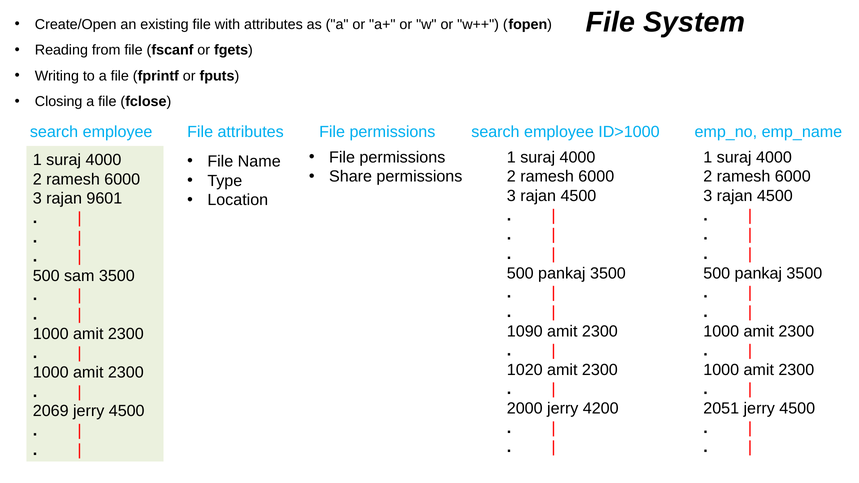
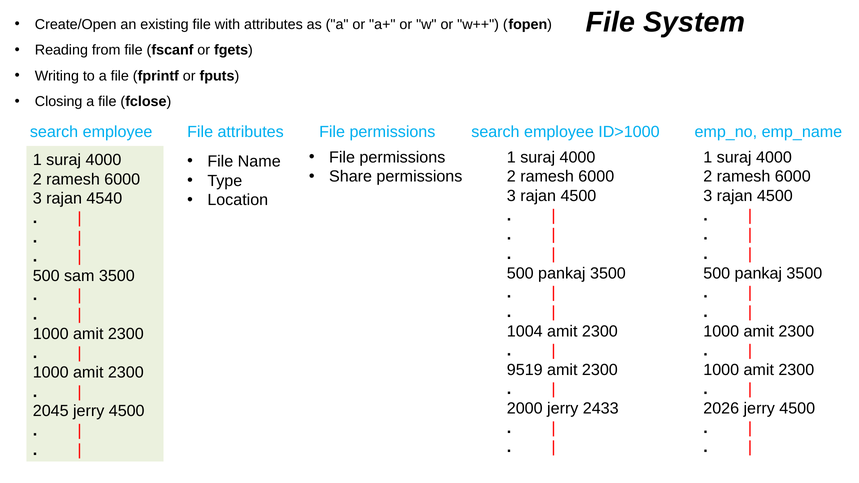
9601: 9601 -> 4540 (104, 199)
1090: 1090 -> 1004 (525, 331)
1020: 1020 -> 9519 (525, 370)
4200: 4200 -> 2433 (601, 409)
2051: 2051 -> 2026 (721, 409)
2069: 2069 -> 2045 (51, 411)
